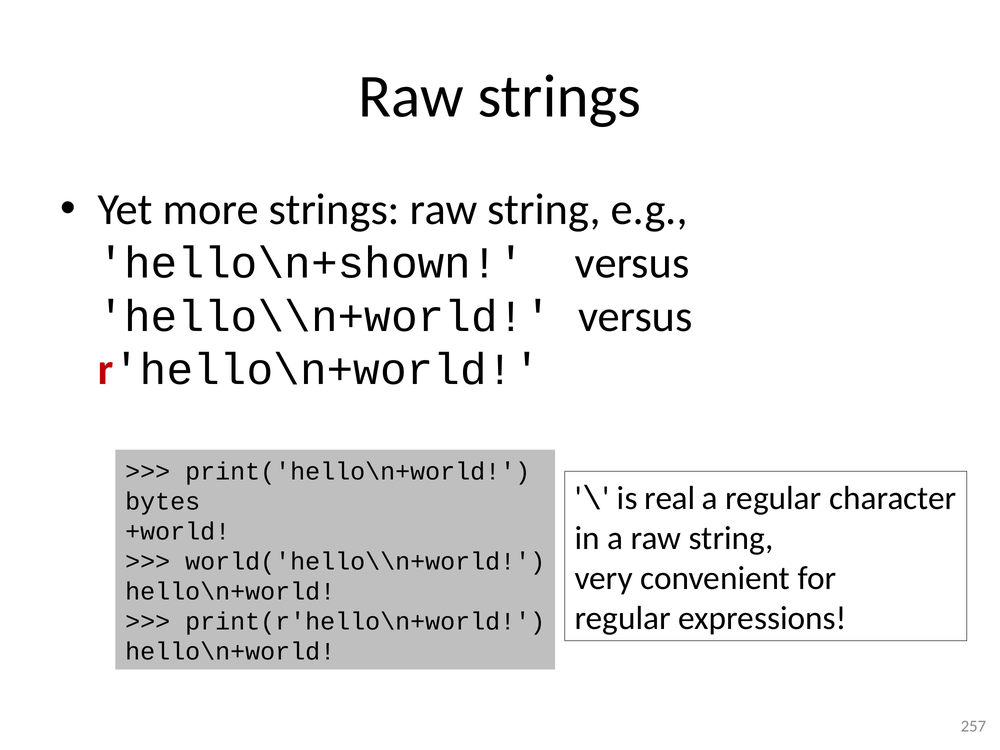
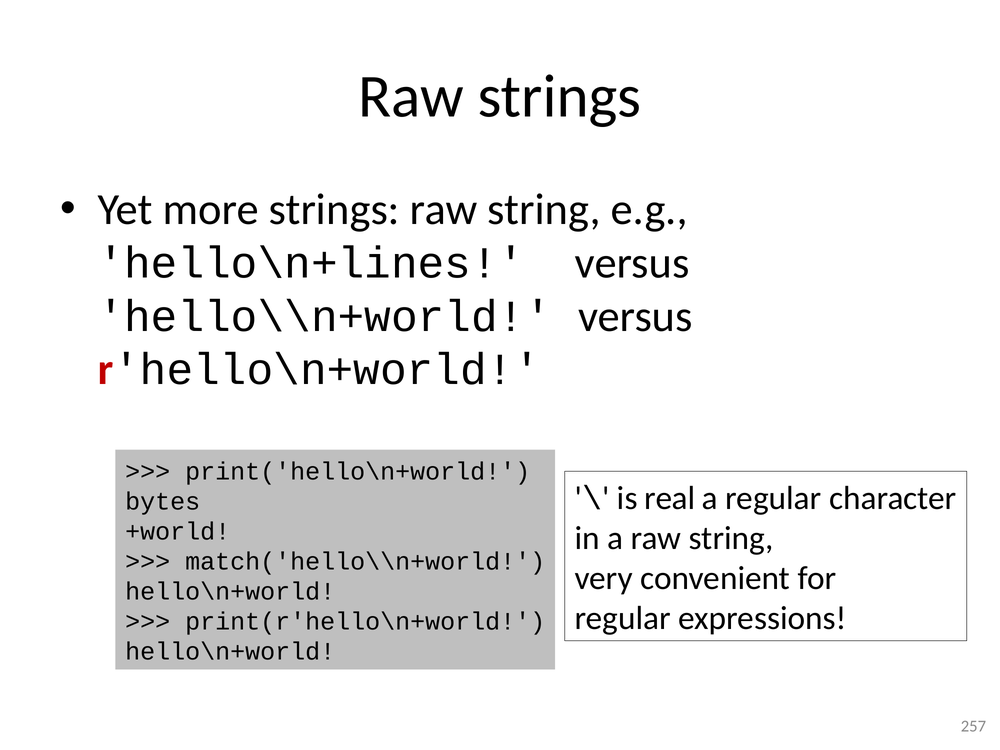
hello\n+shown: hello\n+shown -> hello\n+lines (311, 263)
world('hello\\n+world: world('hello\\n+world -> match('hello\\n+world (365, 561)
